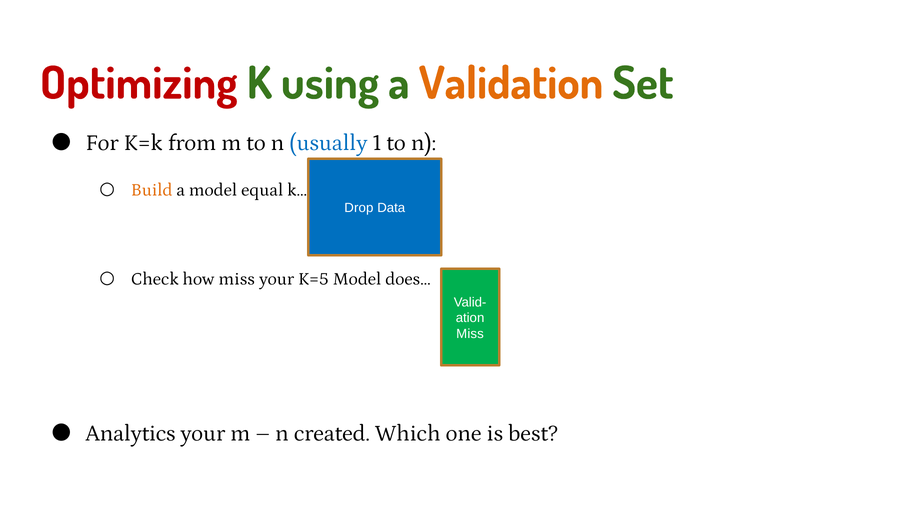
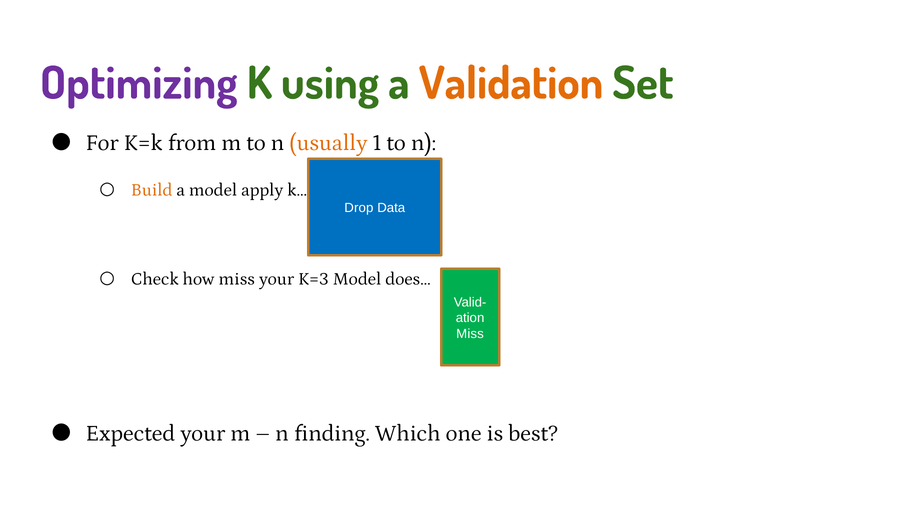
Optimizing colour: red -> purple (139, 84)
usually colour: blue -> orange (328, 143)
equal: equal -> apply (262, 190)
K=5: K=5 -> K=3 (313, 279)
Analytics: Analytics -> Expected (130, 433)
created: created -> finding (332, 433)
